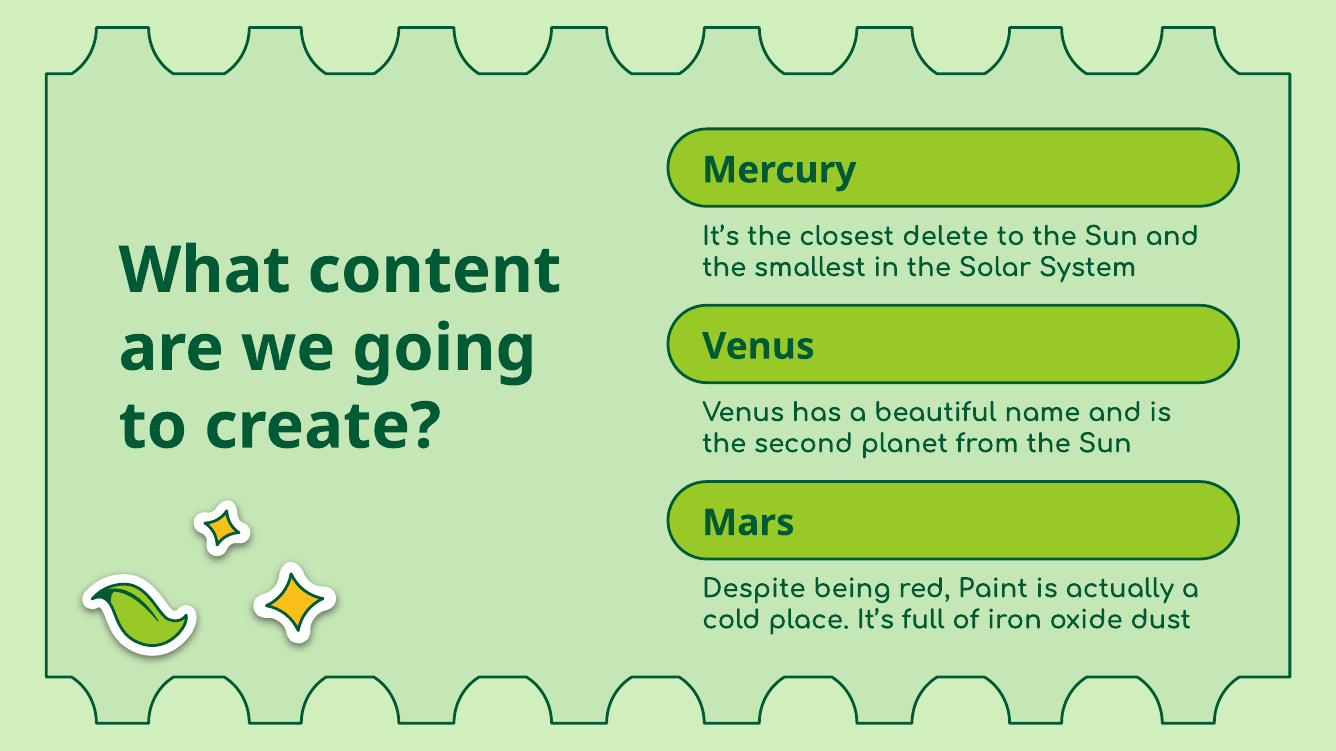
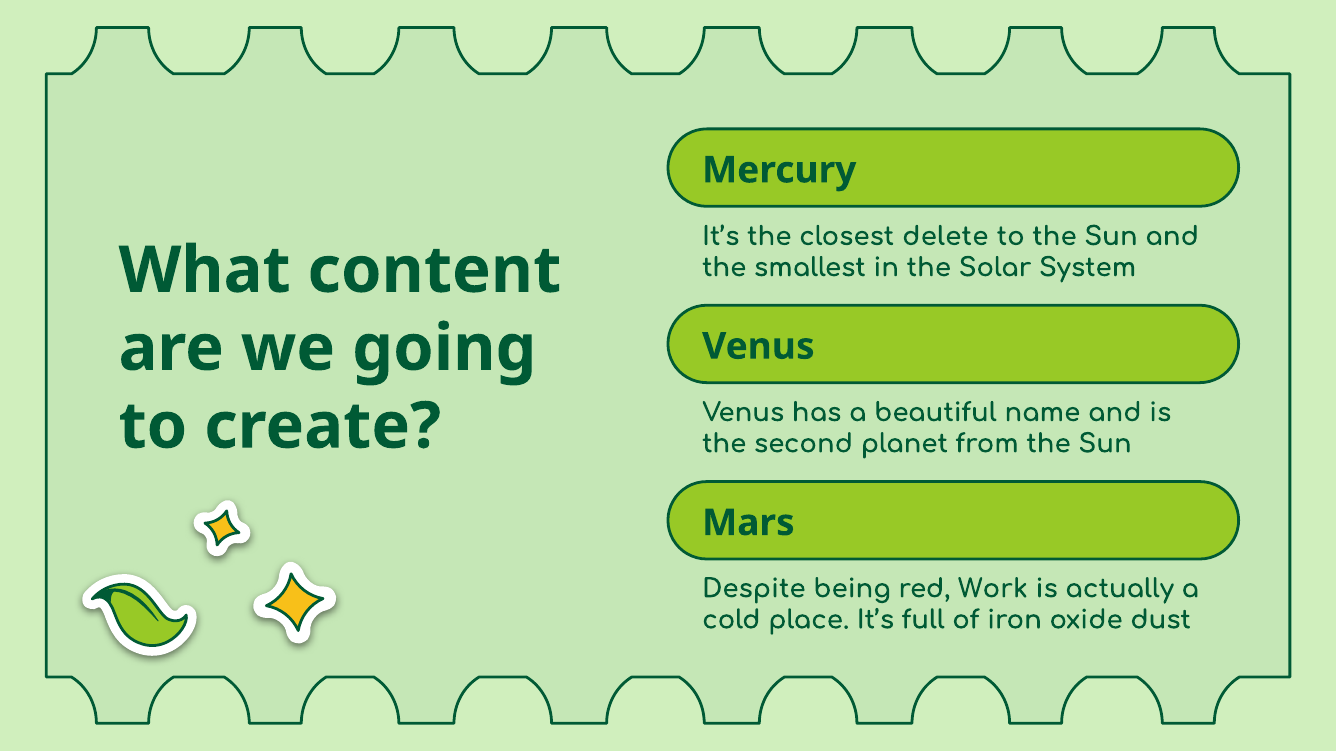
Paint: Paint -> Work (993, 589)
